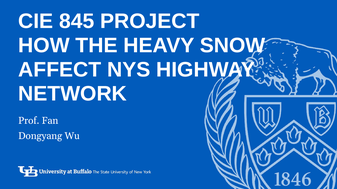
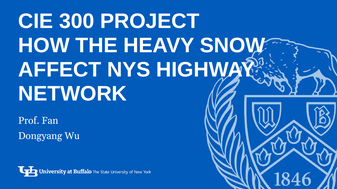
845: 845 -> 300 (77, 21)
